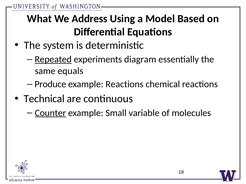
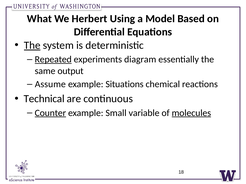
Address: Address -> Herbert (90, 19)
The underline: none -> present (32, 45)
equals: equals -> output (71, 71)
Produce: Produce -> Assume (50, 84)
example Reactions: Reactions -> Situations (125, 84)
molecules underline: none -> present (191, 113)
